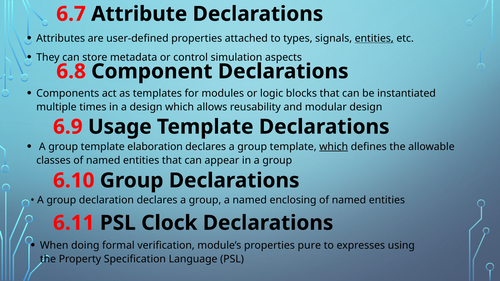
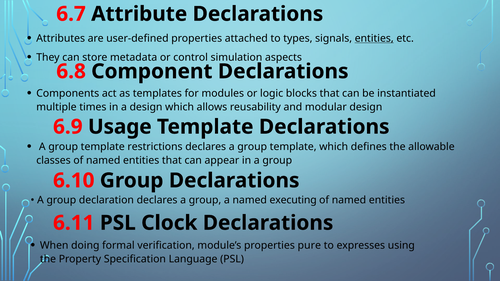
elaboration: elaboration -> restrictions (155, 147)
which underline: present -> none (334, 147)
enclosing: enclosing -> executing (293, 200)
